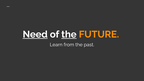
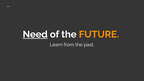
the underline: present -> none (69, 34)
